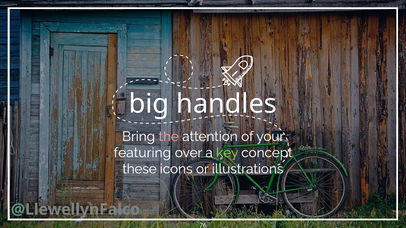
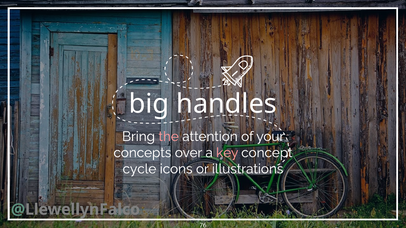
featuring: featuring -> concepts (142, 153)
key colour: light green -> pink (227, 153)
these: these -> cycle (139, 169)
